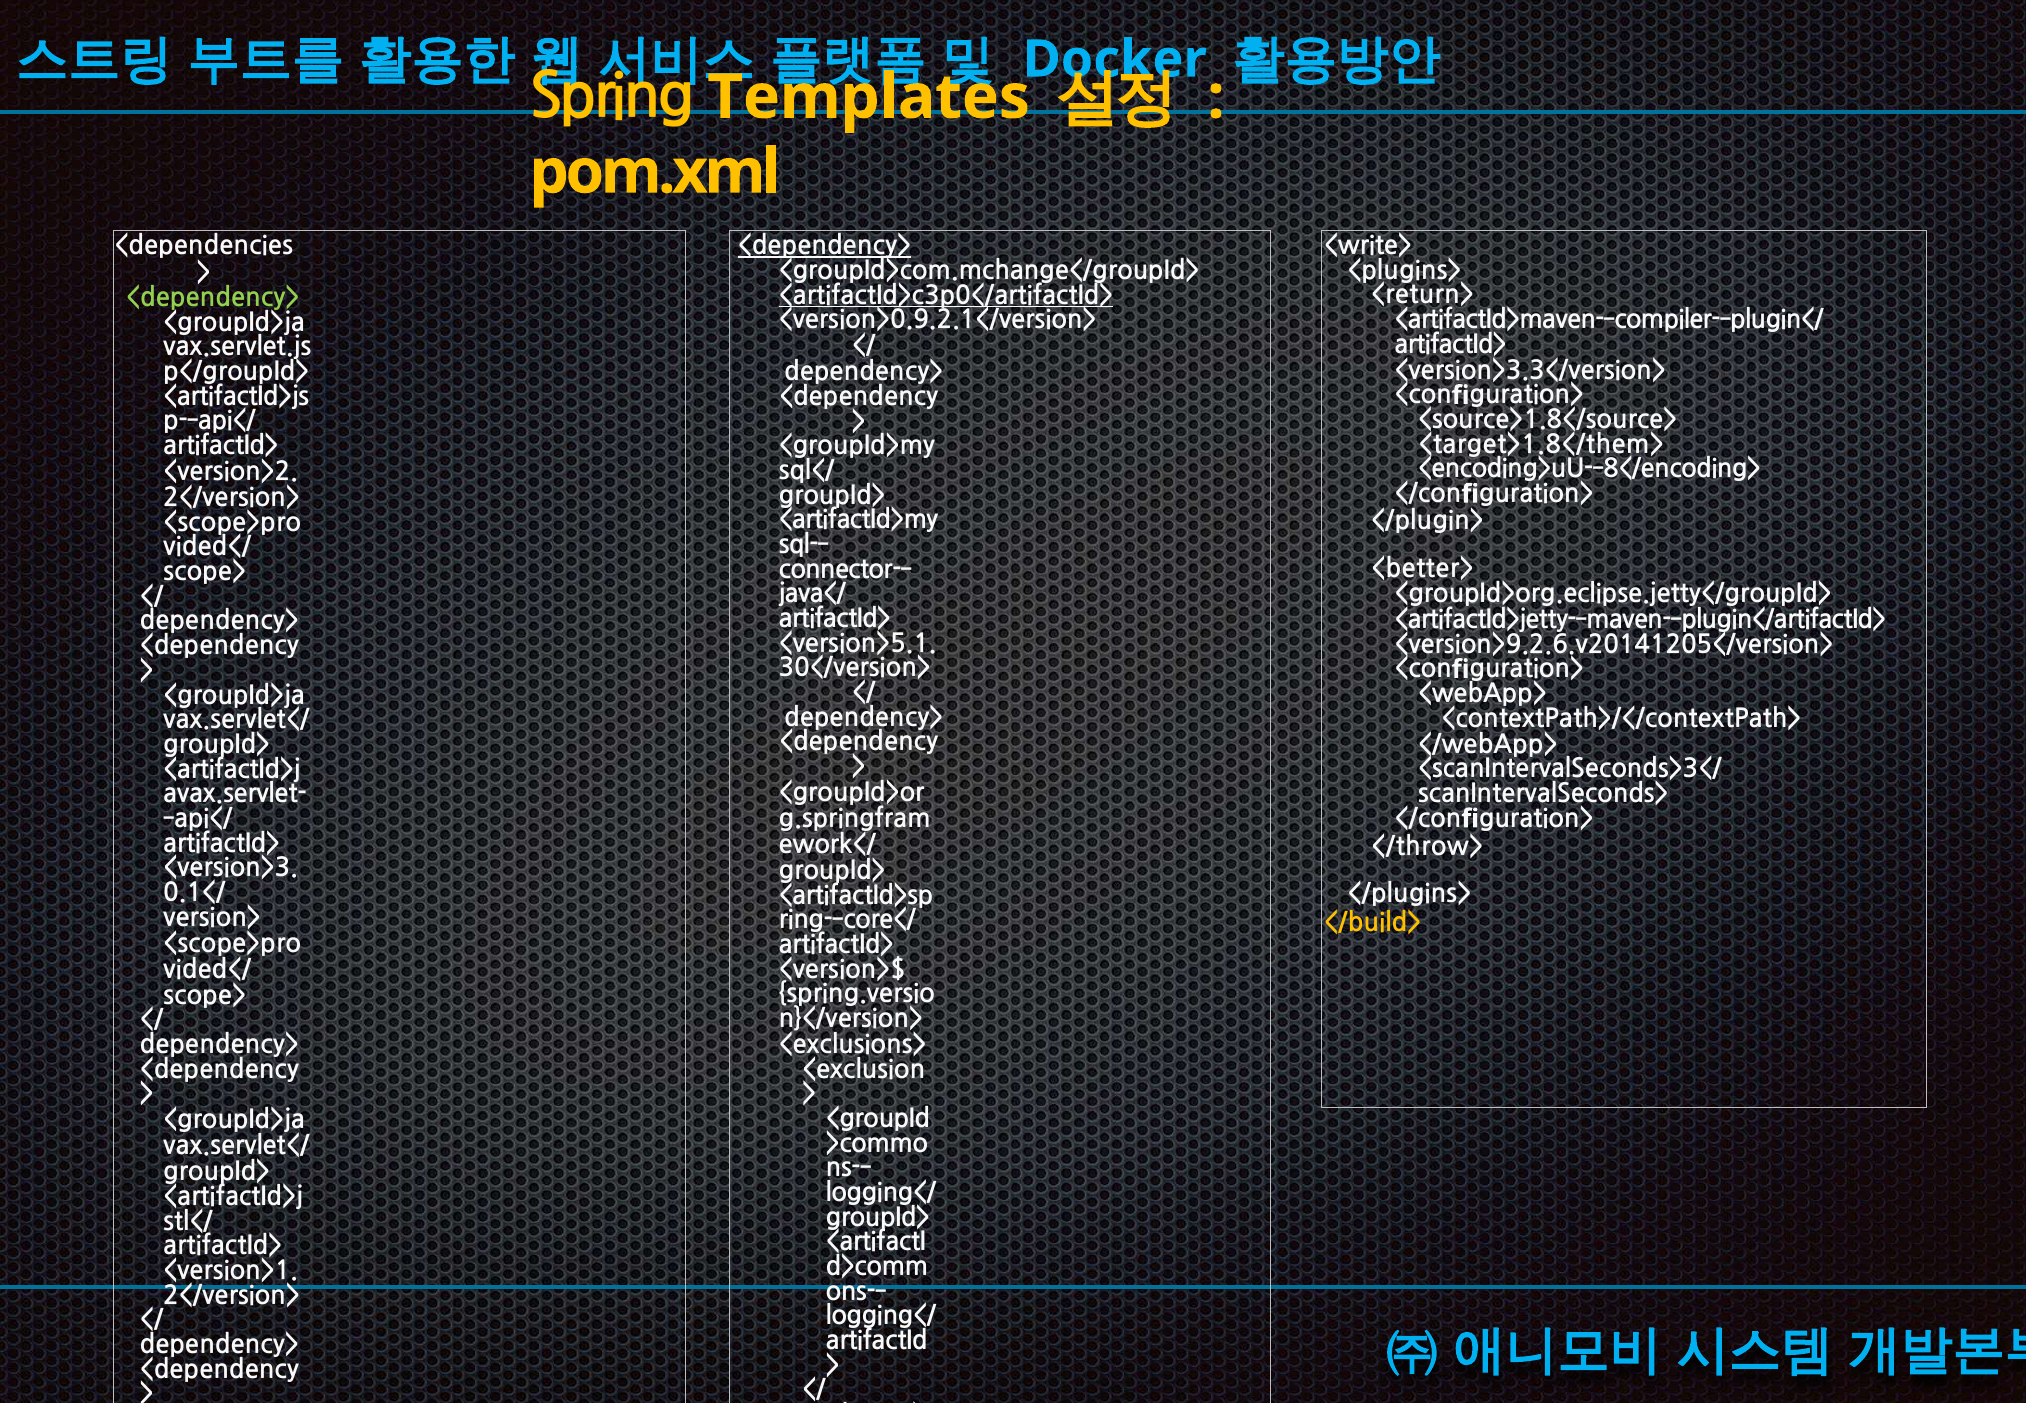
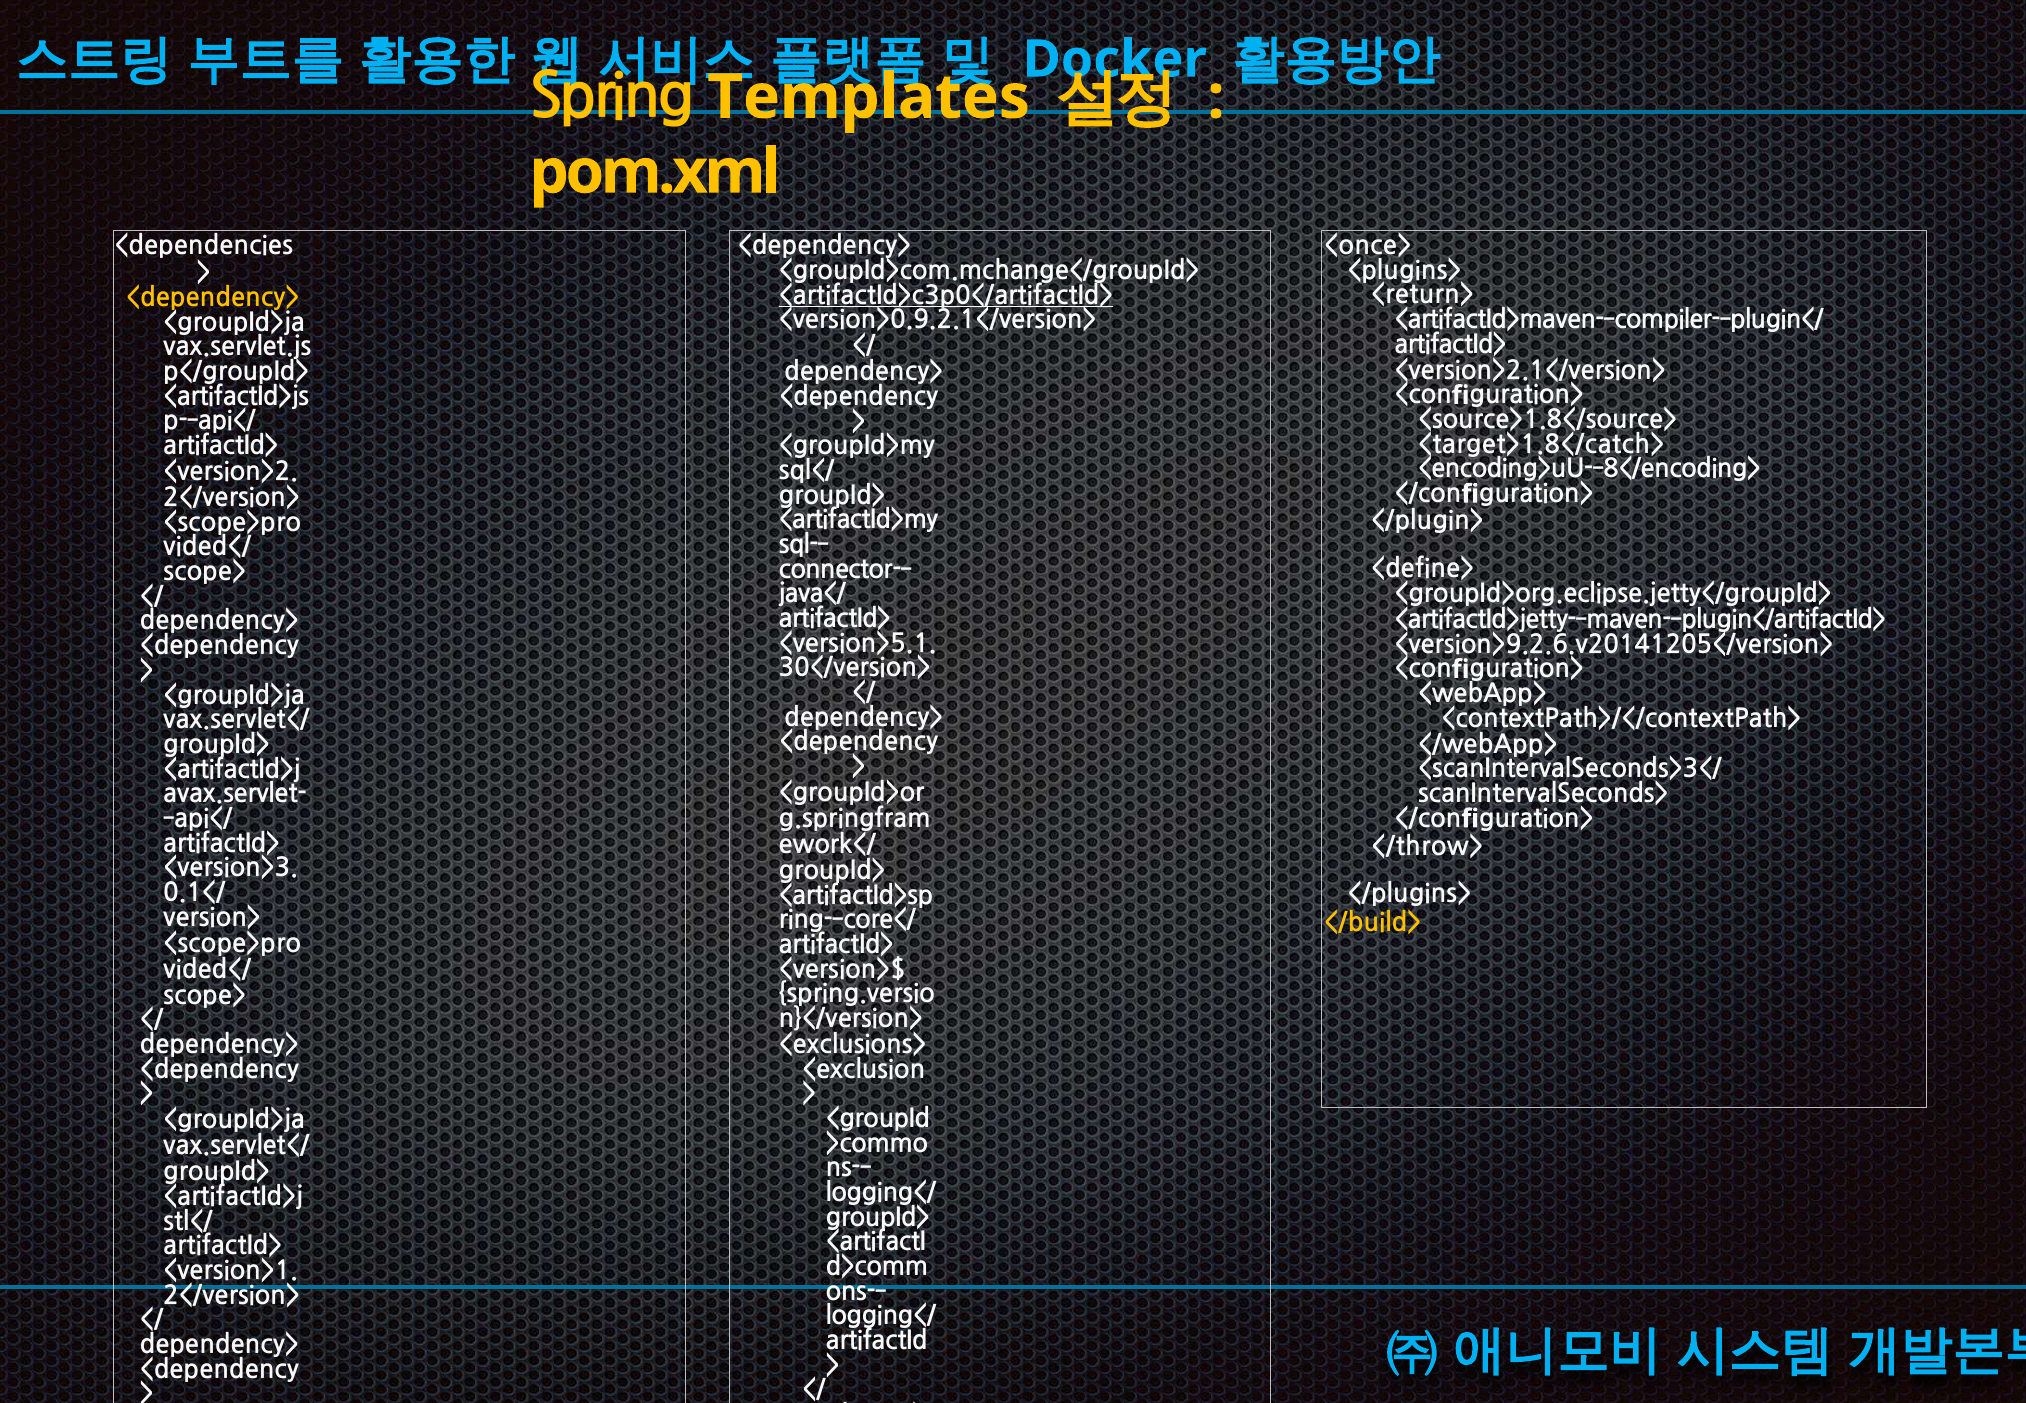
<dependency> underline: present -> none (824, 246)
<write>: <write> -> <once> (1368, 246)
<dependency> colour: light green -> yellow (213, 298)
<version>3.3</version>: <version>3.3</version> -> <version>2.1</version> (1530, 371)
<target>1.8</them>: <target>1.8</them> -> <target>1.8</catch> (1541, 445)
<better>: <better> -> <define> (1423, 569)
